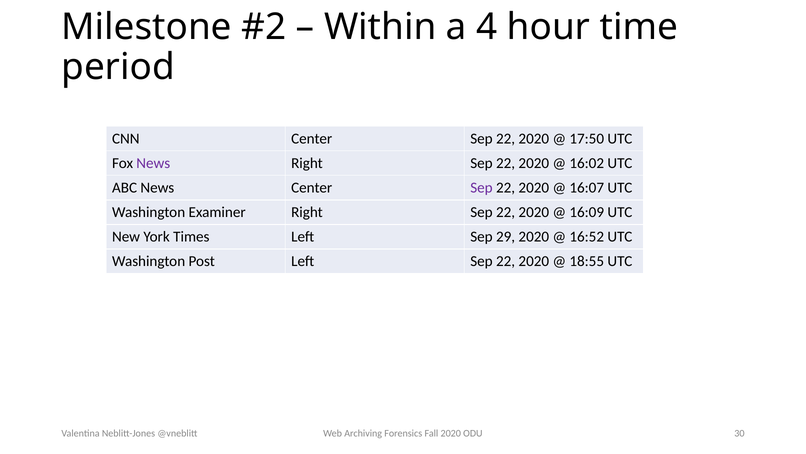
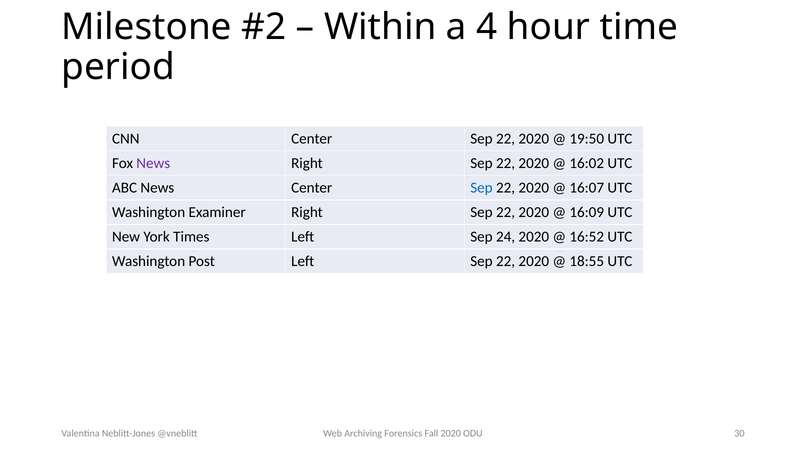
17:50: 17:50 -> 19:50 (587, 139)
Sep colour: purple -> blue (481, 188)
29: 29 -> 24 (506, 237)
